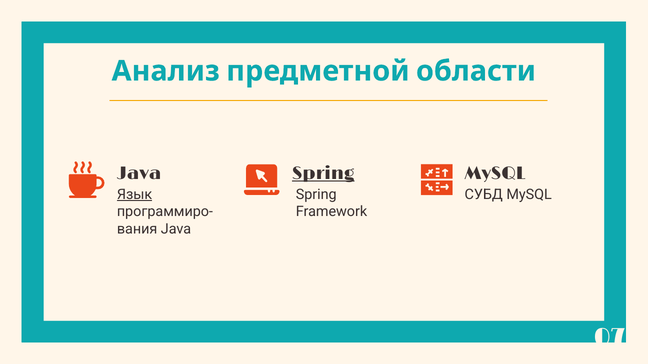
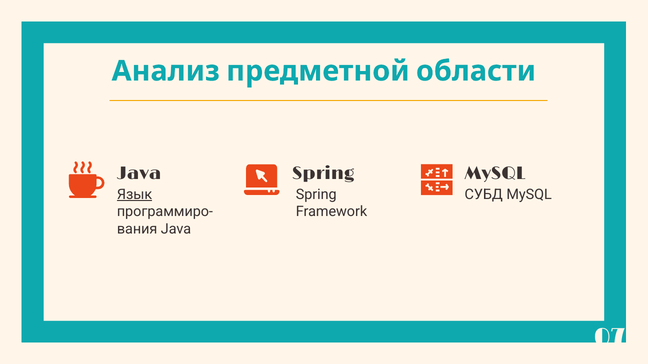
Spring underline: present -> none (323, 173)
